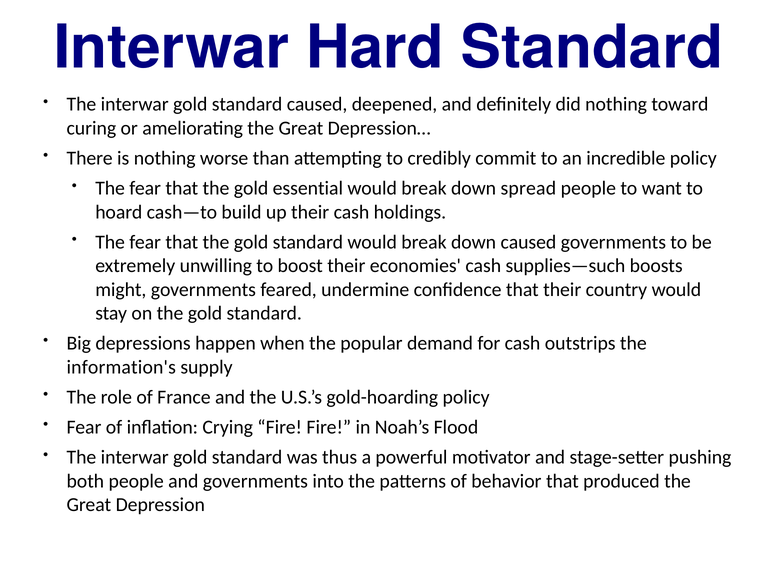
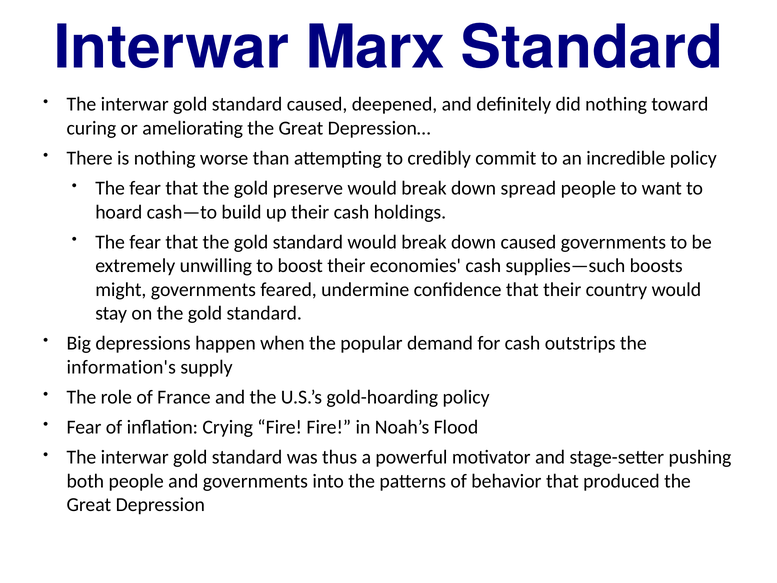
Hard: Hard -> Marx (375, 48)
essential: essential -> preserve (308, 188)
